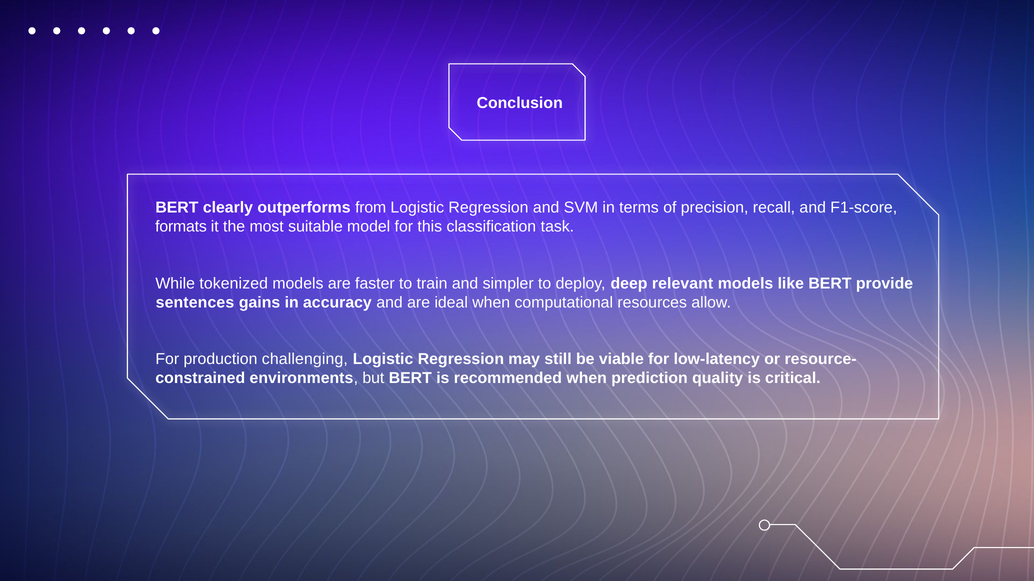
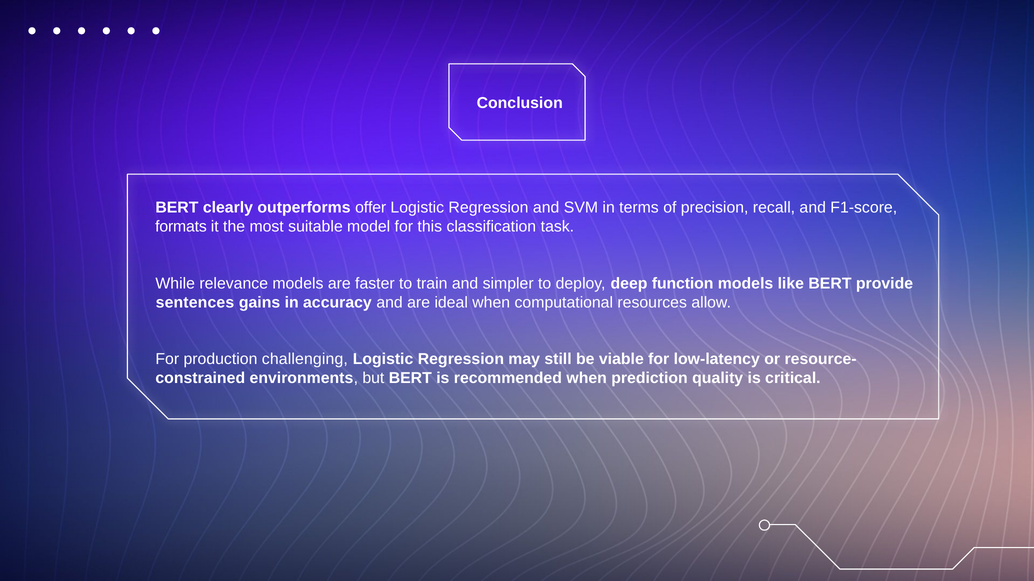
from: from -> offer (371, 208)
tokenized: tokenized -> relevance (234, 284)
relevant: relevant -> function (683, 284)
